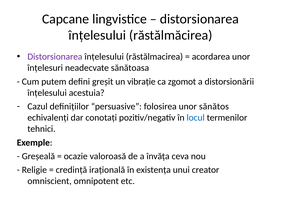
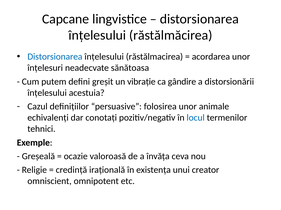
Distorsionarea colour: purple -> blue (55, 57)
zgomot: zgomot -> gândire (182, 82)
sănătos: sănătos -> animale (214, 107)
